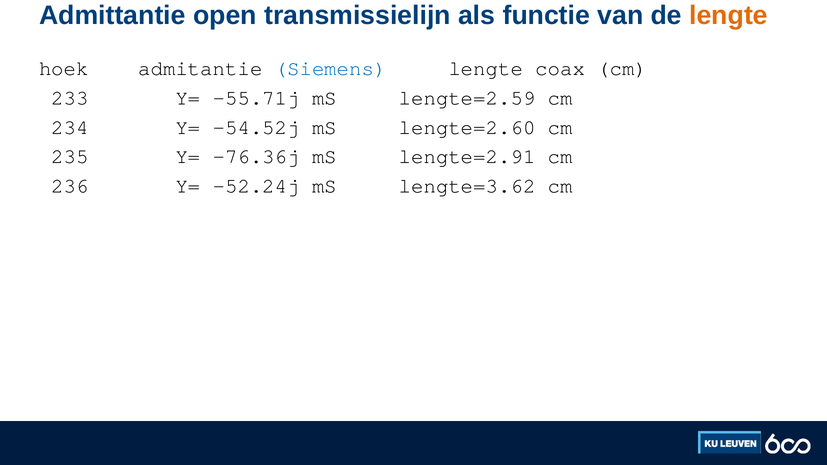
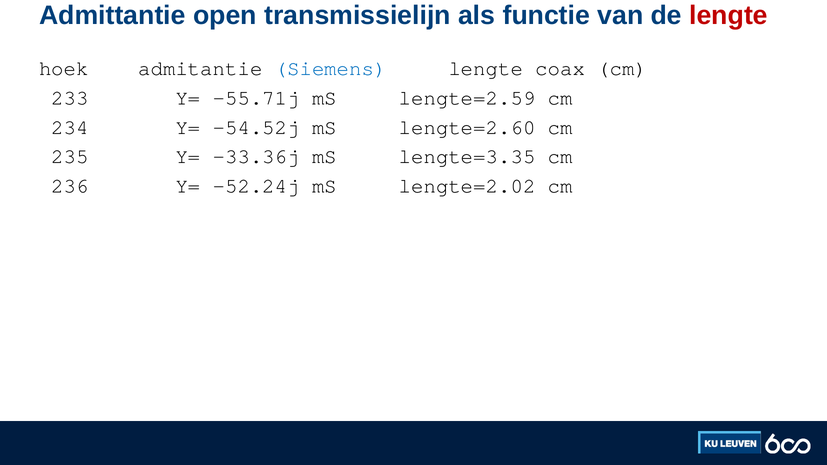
lengte colour: orange -> red (728, 15)
-76.36j: -76.36j -> -33.36j (256, 157)
lengte=2.91: lengte=2.91 -> lengte=3.35 (467, 157)
lengte=3.62: lengte=3.62 -> lengte=2.02 (467, 186)
